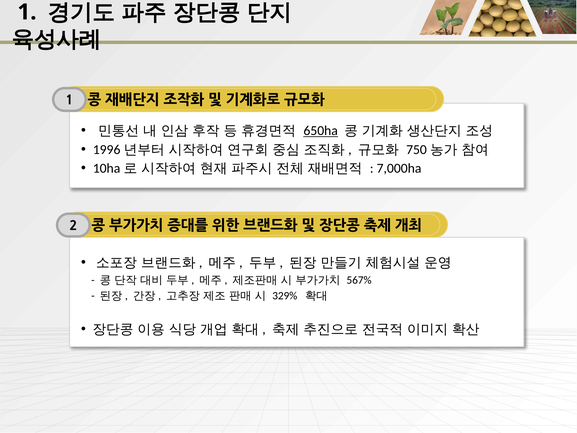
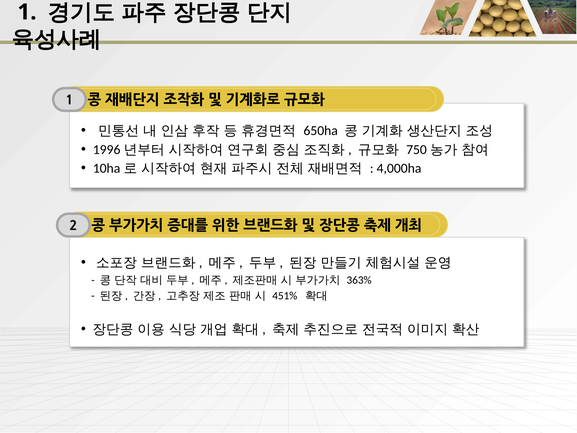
650ha underline: present -> none (321, 131)
7,000ha: 7,000ha -> 4,000ha (399, 168)
567%: 567% -> 363% (359, 280)
329%: 329% -> 451% (285, 296)
